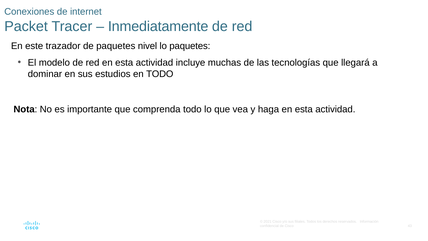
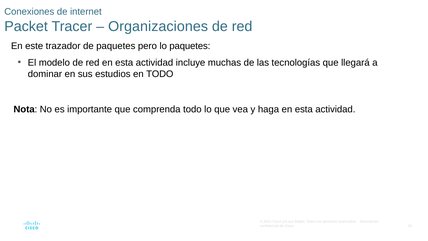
Inmediatamente: Inmediatamente -> Organizaciones (158, 26)
nivel: nivel -> pero (147, 46)
